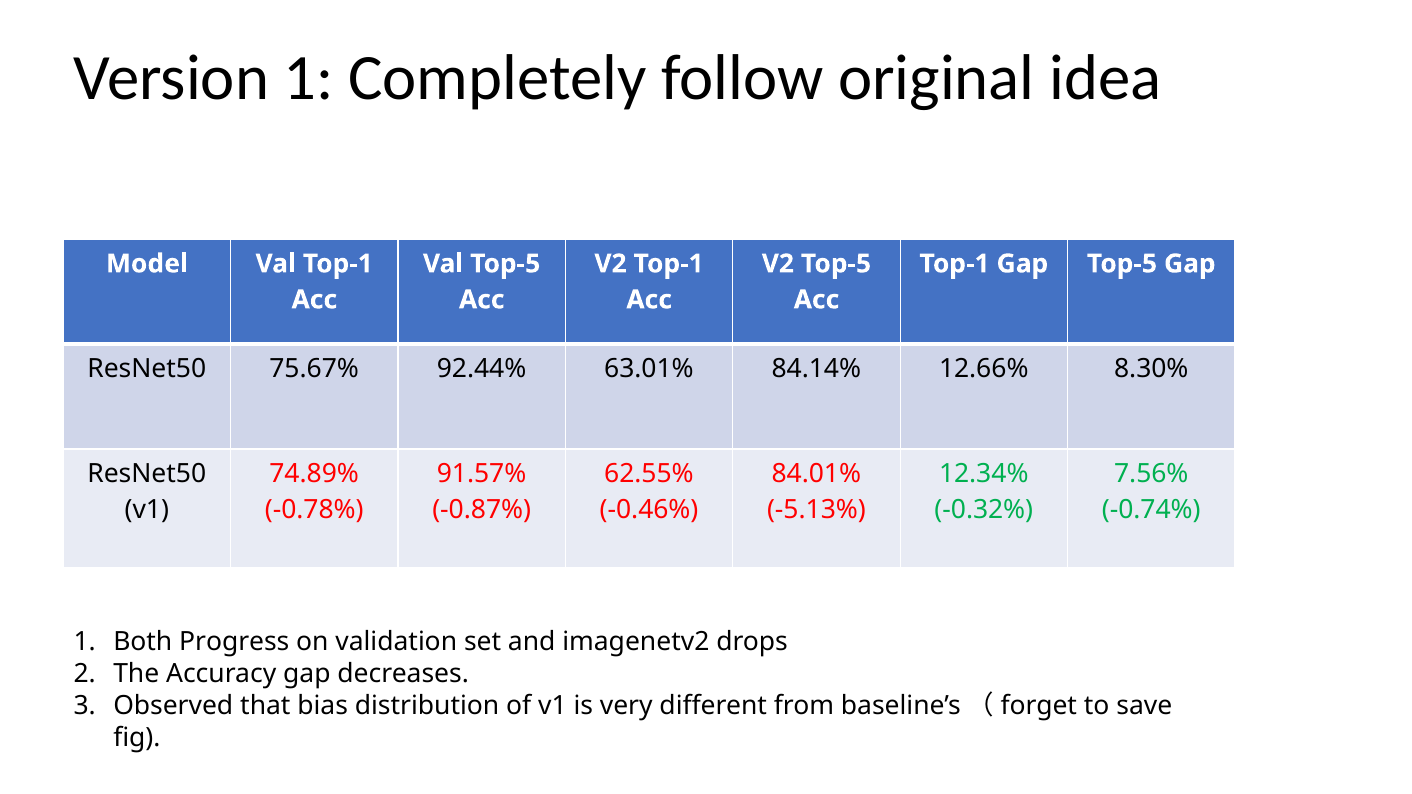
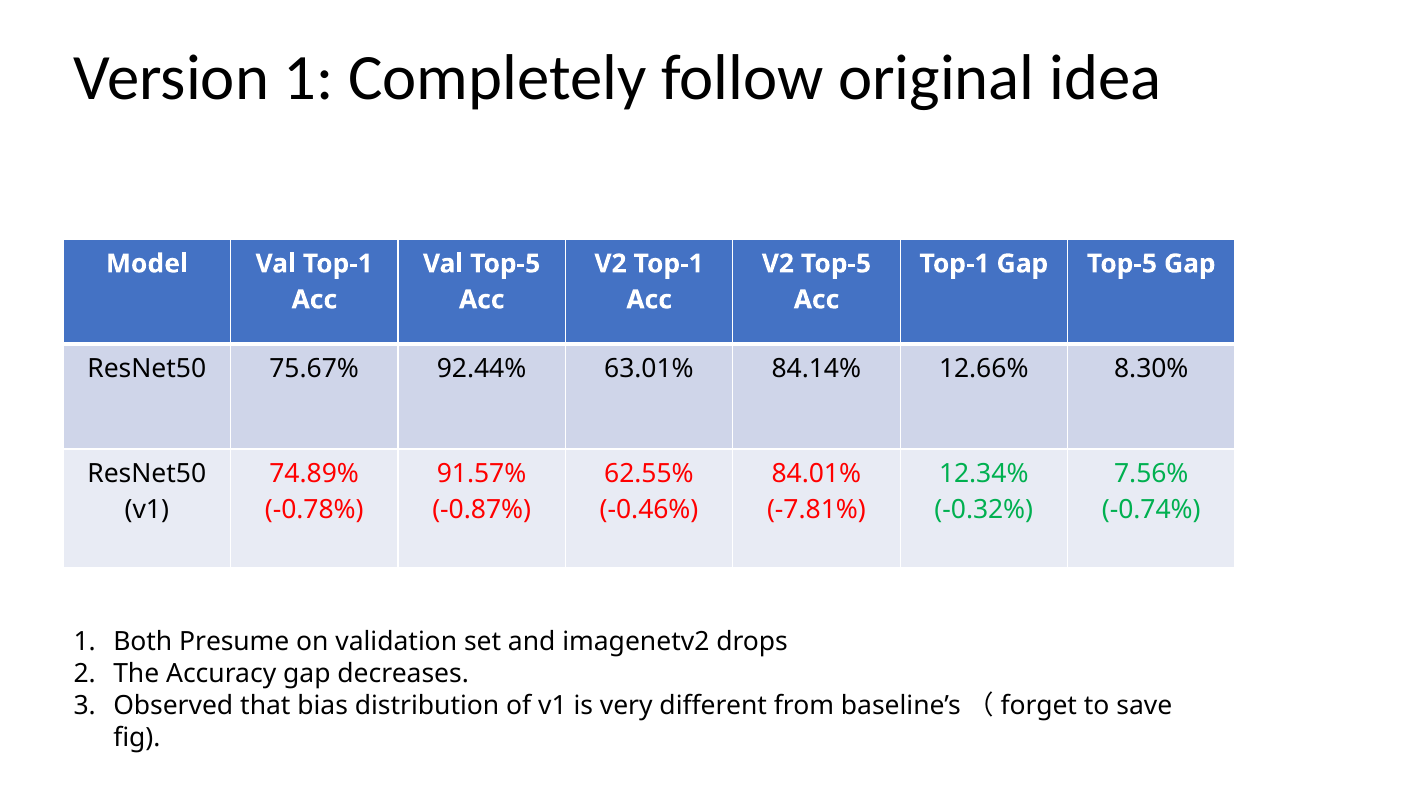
-5.13%: -5.13% -> -7.81% (816, 510)
Progress: Progress -> Presume (234, 642)
